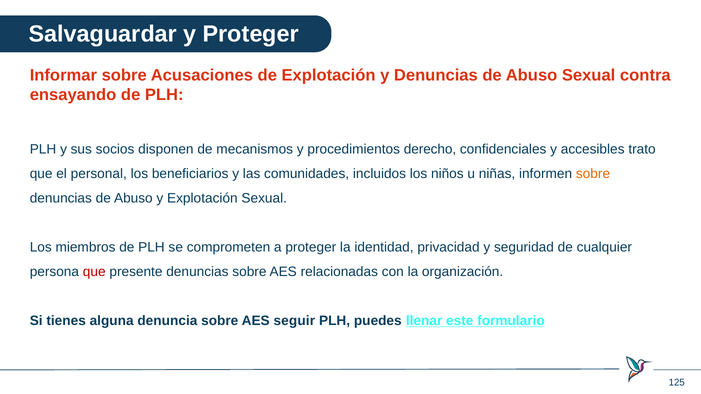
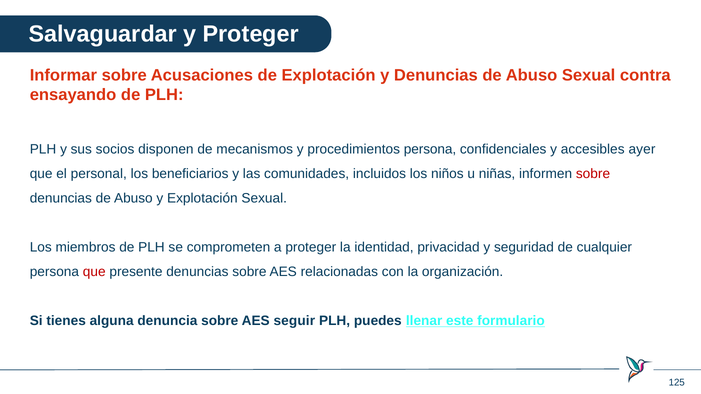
procedimientos derecho: derecho -> persona (430, 149)
trato: trato -> ayer (642, 149)
sobre colour: orange -> red (593, 174)
